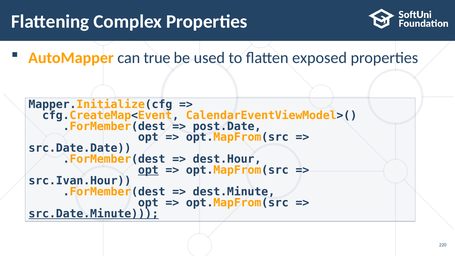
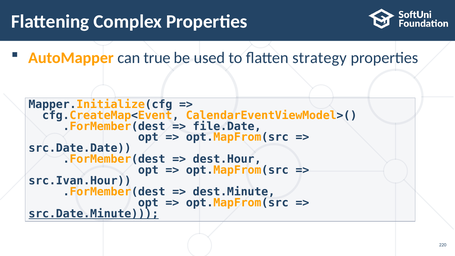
exposed: exposed -> strategy (319, 58)
post.Date: post.Date -> file.Date (227, 126)
opt underline: present -> none (148, 170)
